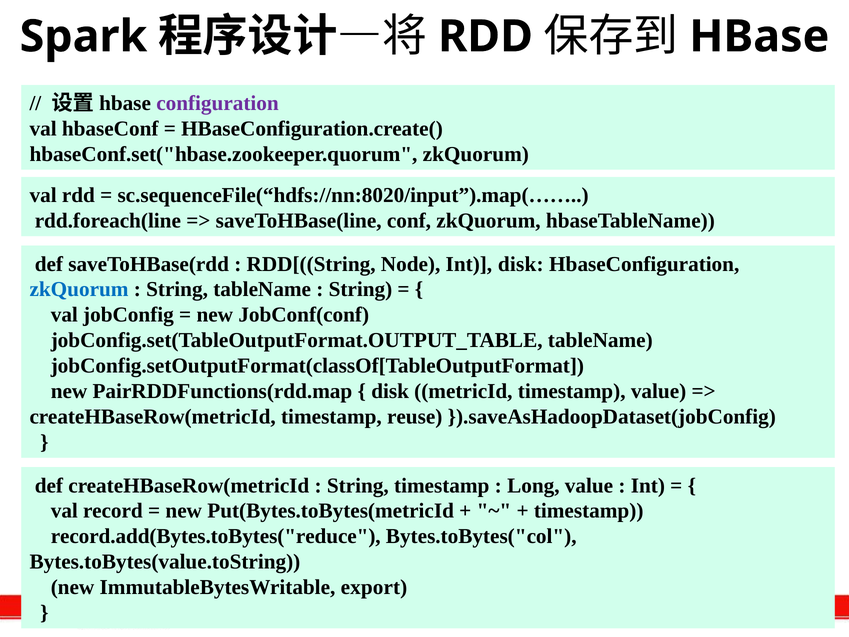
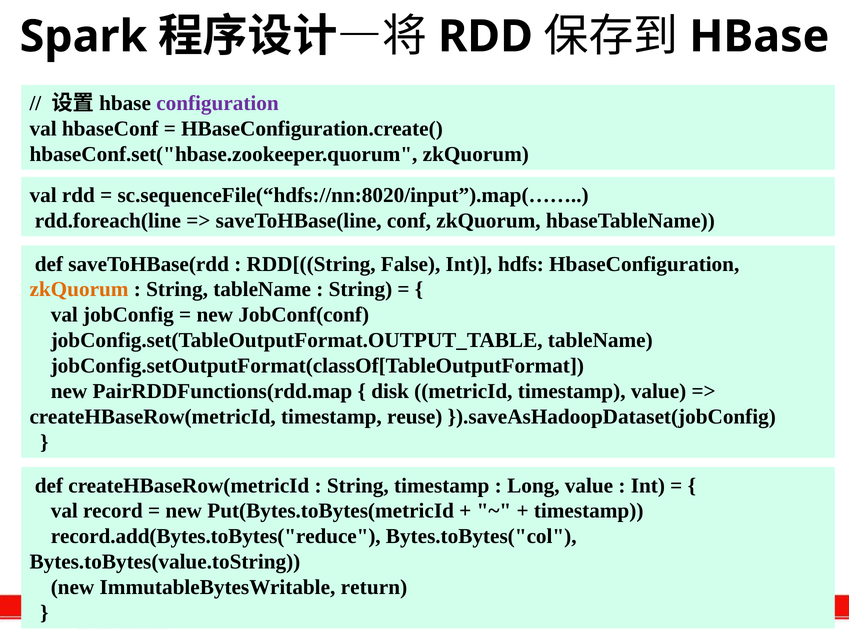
Node: Node -> False (411, 264)
Int disk: disk -> hdfs (521, 264)
zkQuorum colour: blue -> orange (79, 289)
export: export -> return (374, 587)
